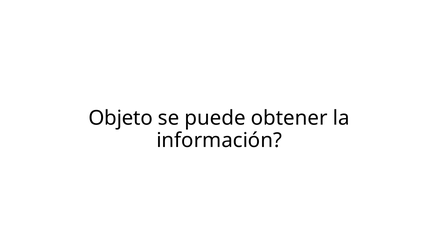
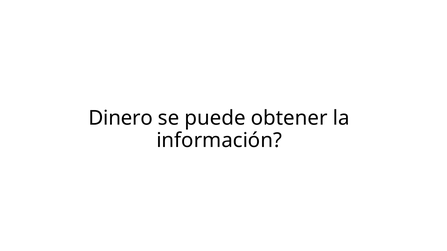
Objeto: Objeto -> Dinero (121, 118)
